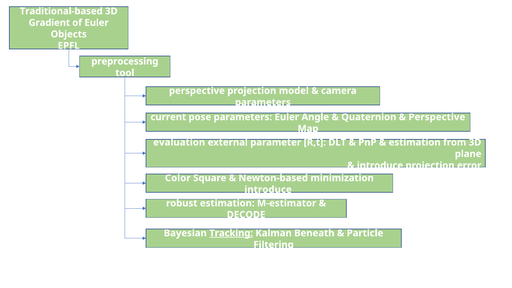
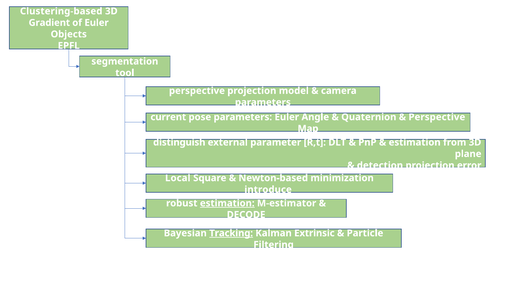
Traditional-based: Traditional-based -> Clustering-based (61, 11)
preprocessing: preprocessing -> segmentation (125, 61)
evaluation: evaluation -> distinguish (179, 142)
introduce: introduce -> detection (380, 165)
Color: Color -> Local (178, 178)
estimation underline: none -> present (227, 203)
Beneath: Beneath -> Extrinsic (314, 233)
